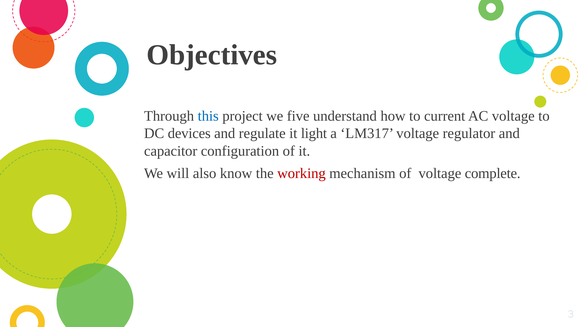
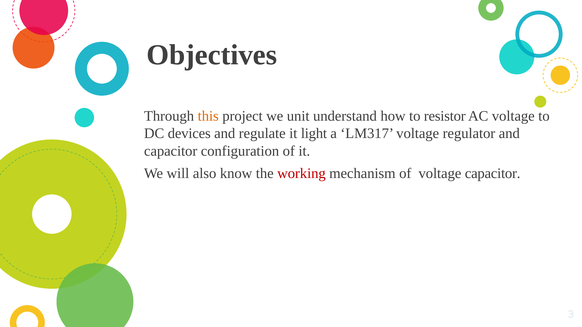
this colour: blue -> orange (208, 116)
five: five -> unit (298, 116)
current: current -> resistor (445, 116)
voltage complete: complete -> capacitor (493, 173)
